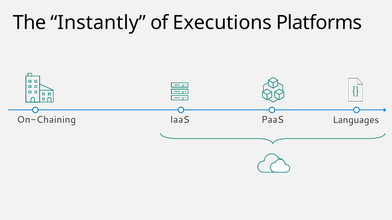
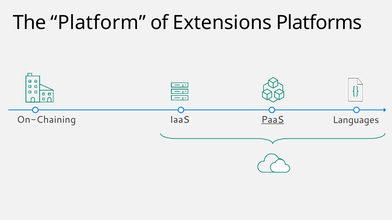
Instantly: Instantly -> Platform (98, 23)
Executions: Executions -> Extensions (222, 23)
PaaS underline: none -> present (273, 120)
